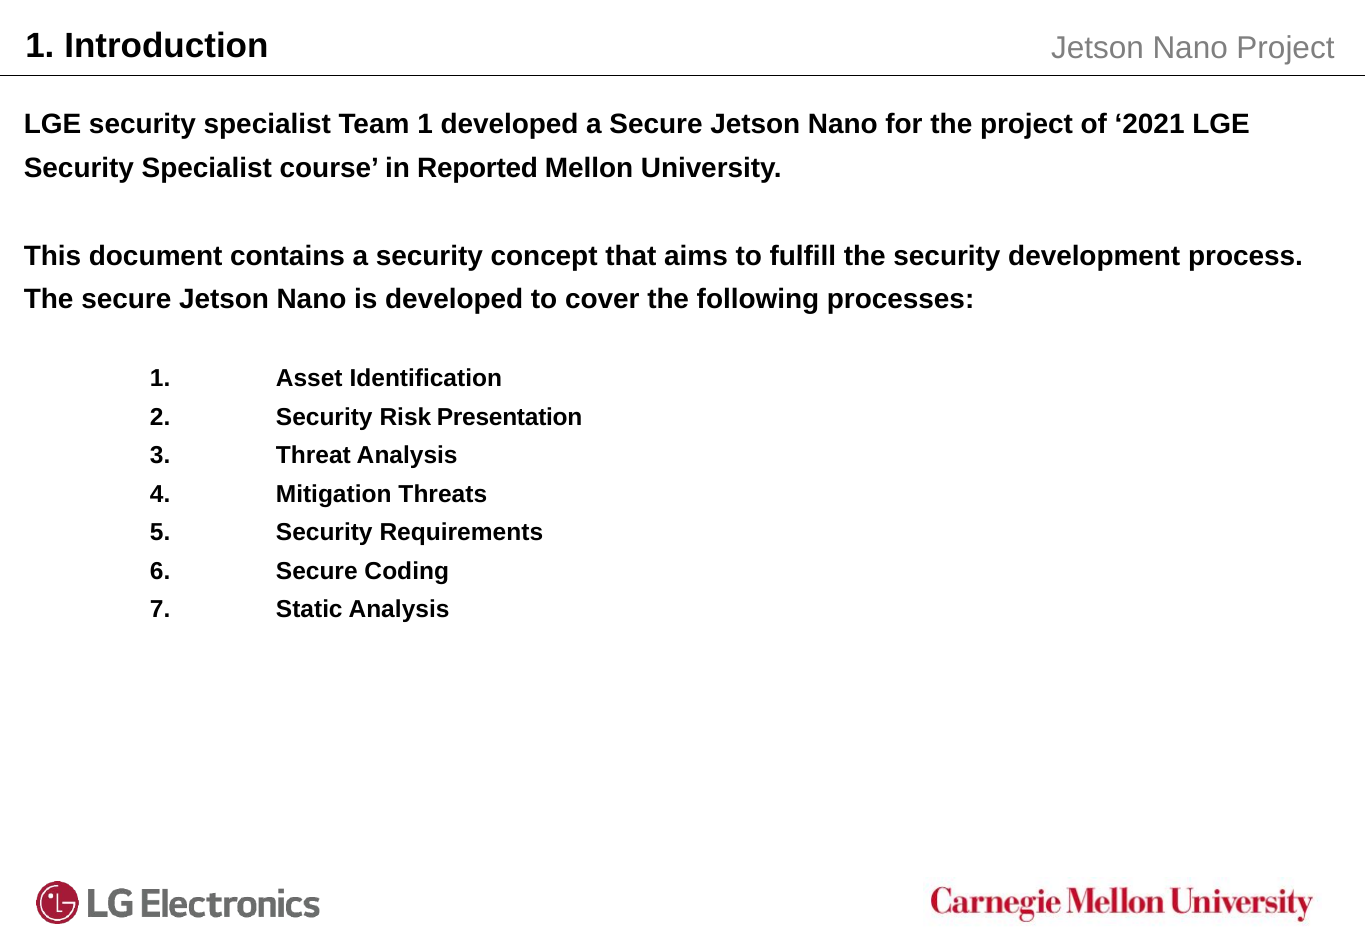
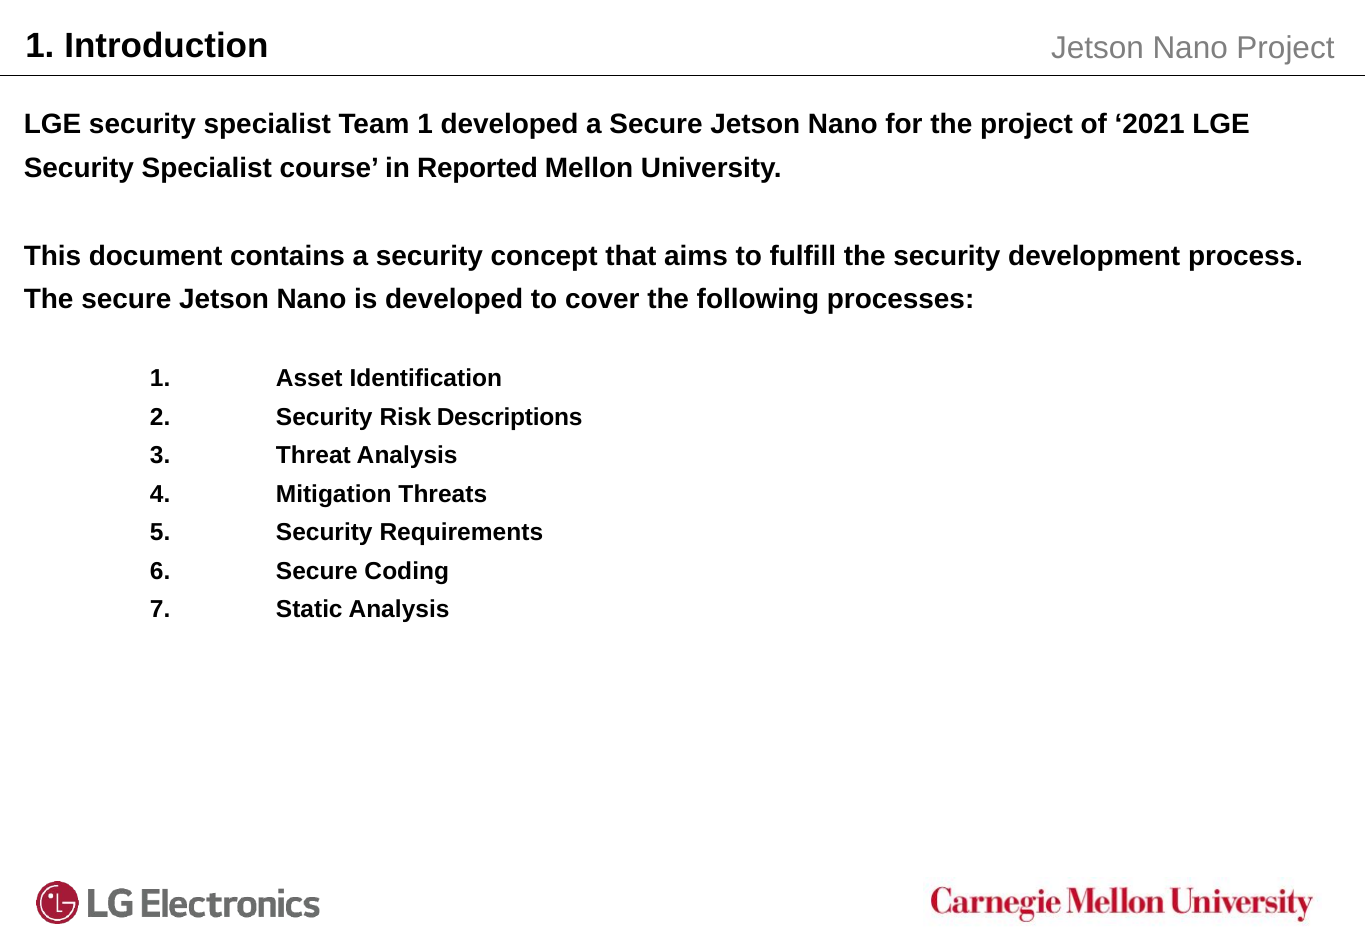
Presentation: Presentation -> Descriptions (510, 417)
